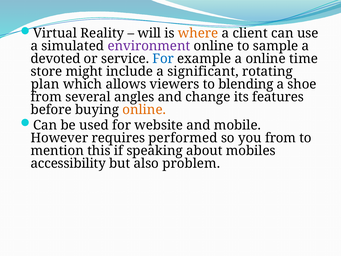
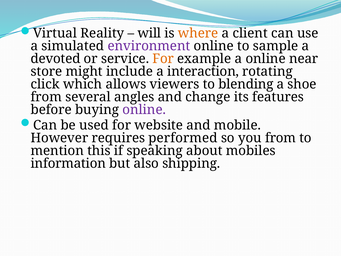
For colour: blue -> orange (163, 59)
time: time -> near (304, 59)
significant: significant -> interaction (203, 72)
plan: plan -> click (45, 84)
online colour: orange -> purple (144, 110)
accessibility: accessibility -> information (68, 163)
problem: problem -> shipping (191, 163)
